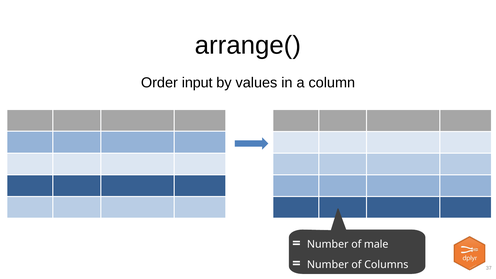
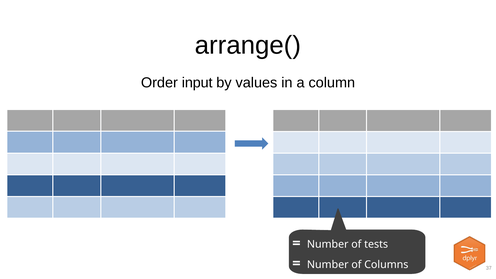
male: male -> tests (376, 244)
